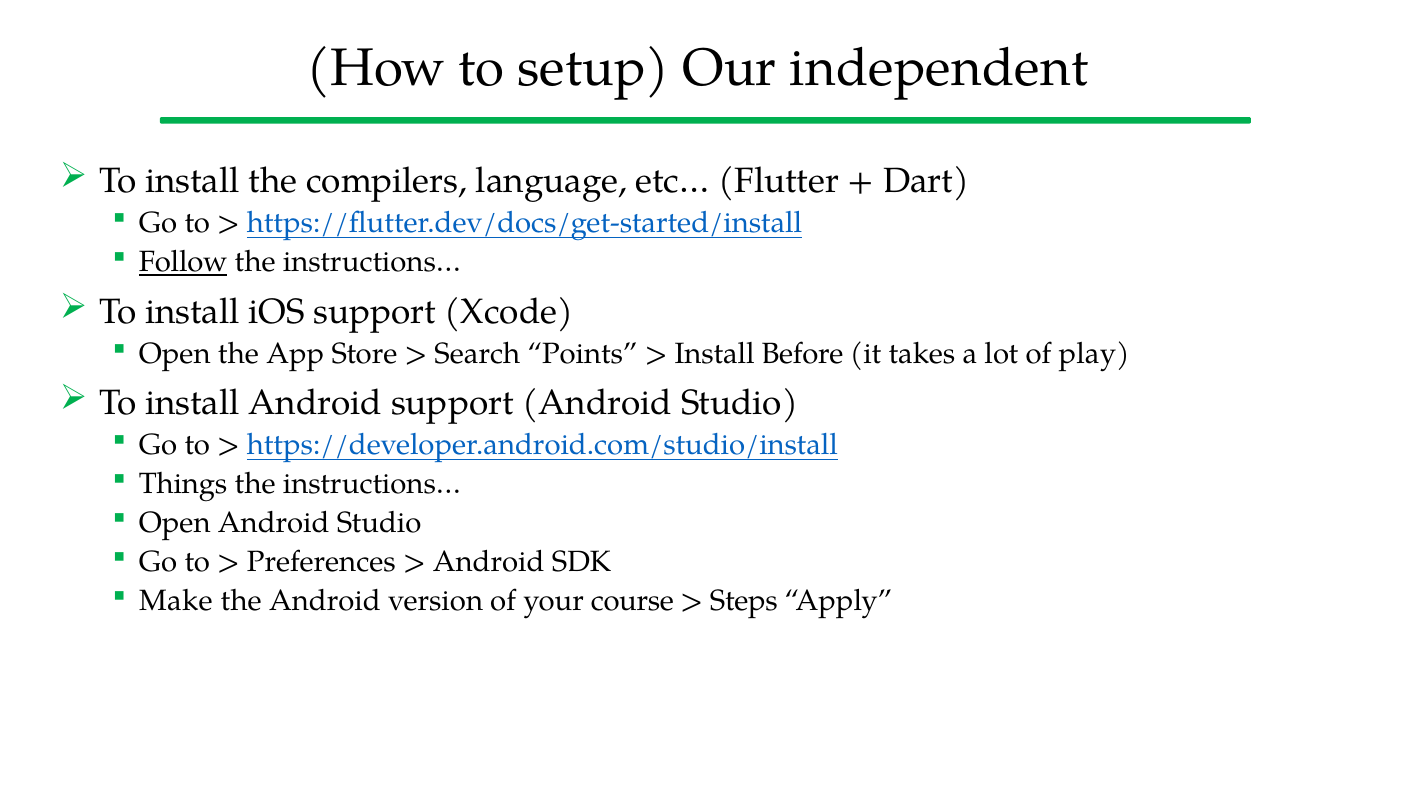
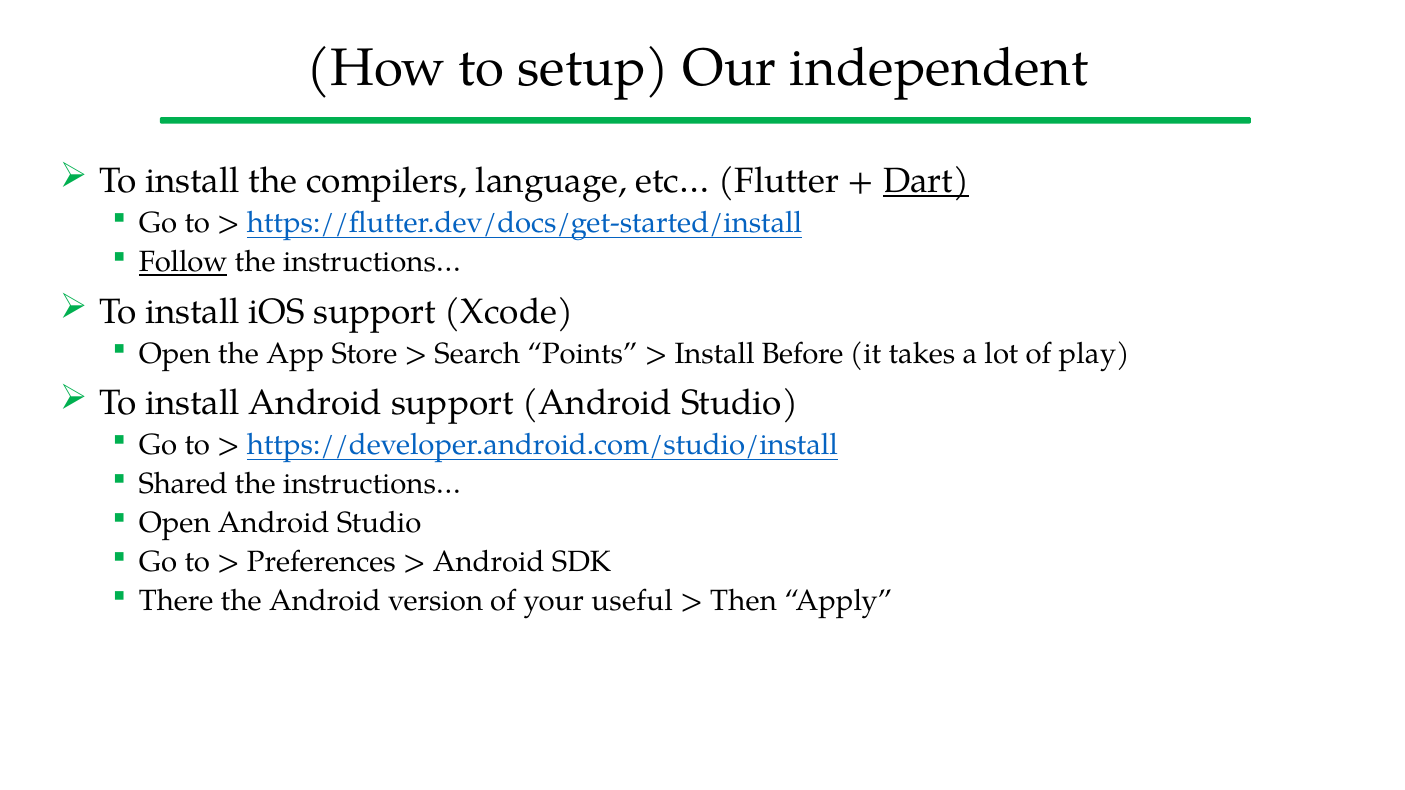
Dart underline: none -> present (926, 181)
Things: Things -> Shared (183, 484)
Make: Make -> There (176, 601)
course: course -> useful (632, 601)
Steps: Steps -> Then (744, 601)
